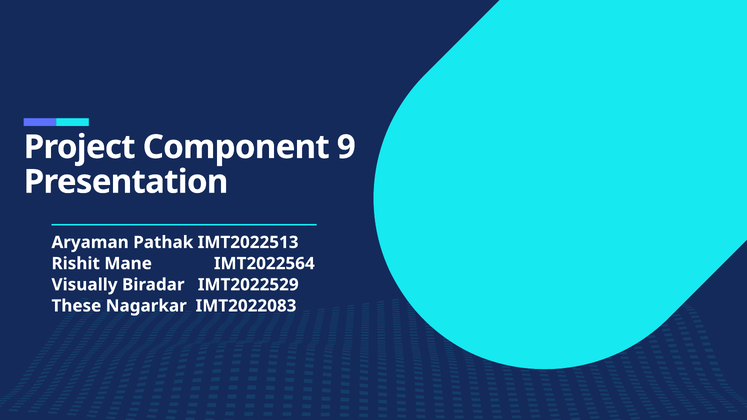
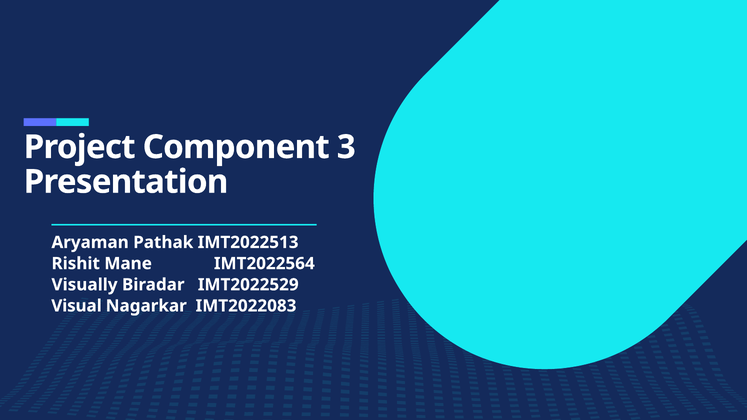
9: 9 -> 3 (346, 147)
These: These -> Visual (76, 306)
